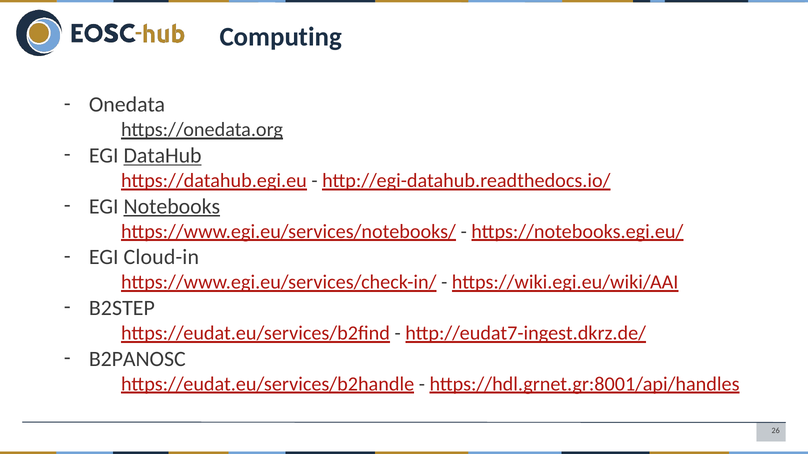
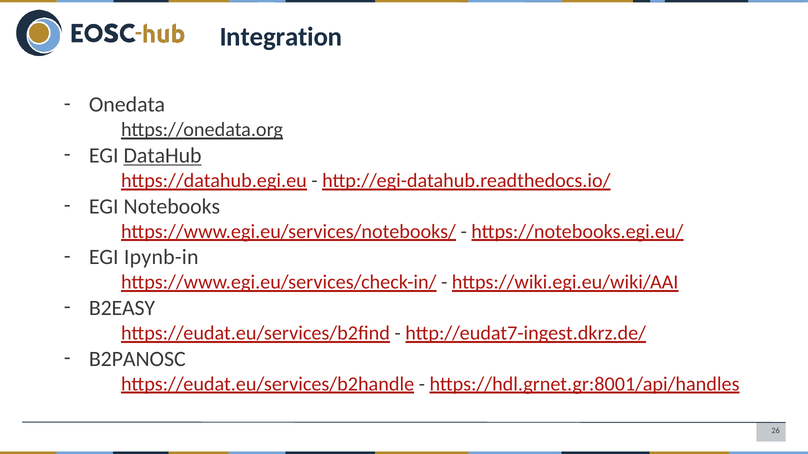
Computing: Computing -> Integration (281, 37)
Notebooks underline: present -> none (172, 207)
Cloud-in: Cloud-in -> Ipynb-in (161, 257)
B2STEP: B2STEP -> B2EASY (122, 308)
